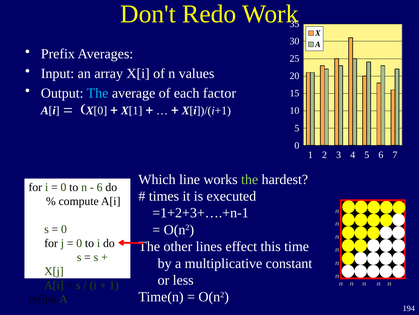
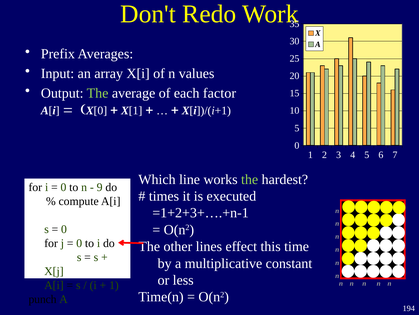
The colour: light blue -> light green (98, 93)
6: 6 -> 9 (100, 187)
refine: refine -> punch (43, 299)
